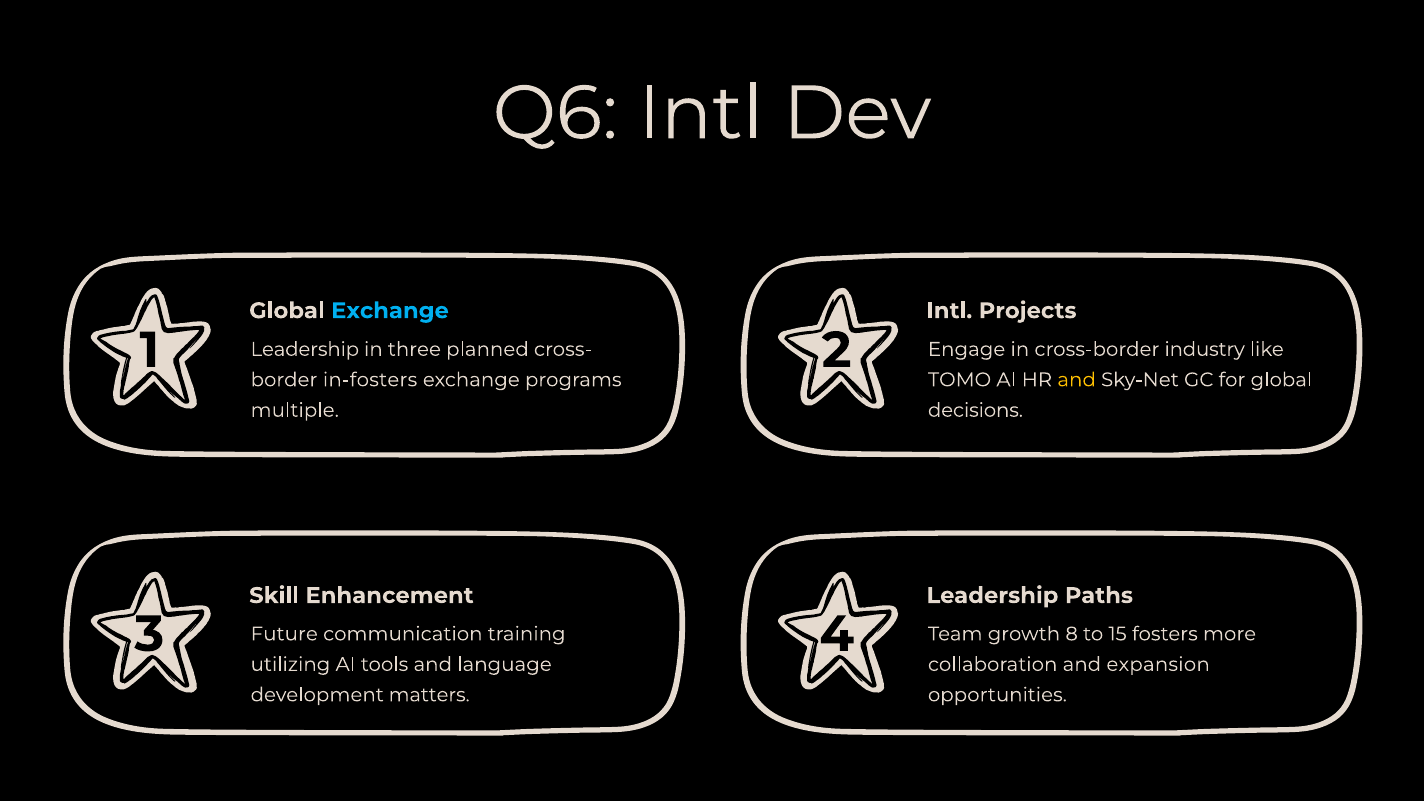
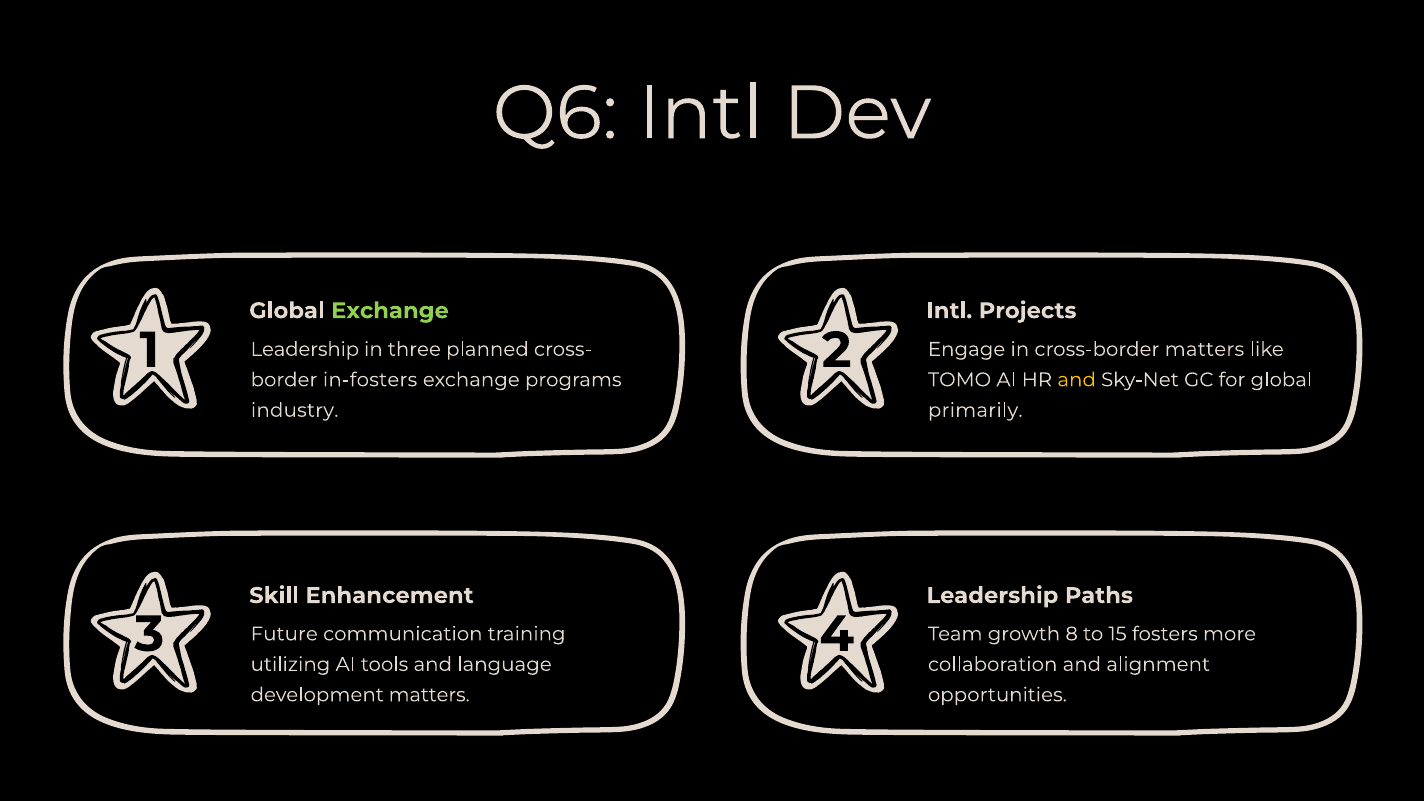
Exchange colour: light blue -> light green (390, 311)
cross-border industry: industry -> matters (1204, 349)
multiple: multiple -> industry (295, 410)
decisions: decisions -> primarily (975, 410)
expansion: expansion -> alignment (1158, 664)
